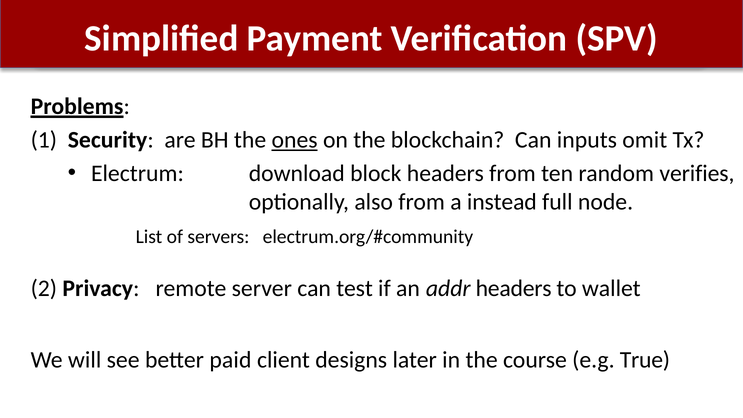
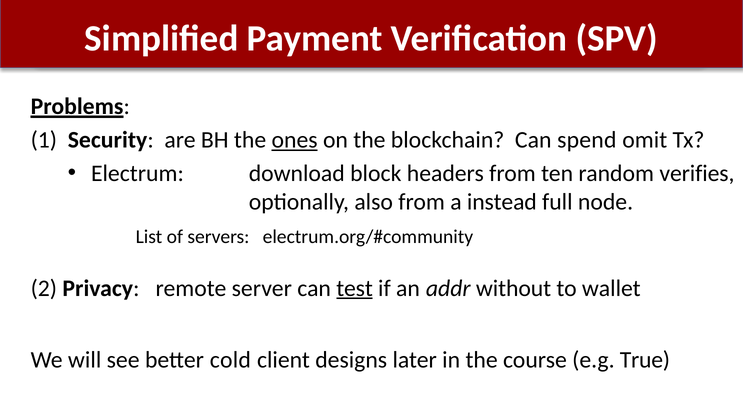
inputs: inputs -> spend (587, 140)
test underline: none -> present (355, 288)
addr headers: headers -> without (514, 288)
paid: paid -> cold (230, 360)
